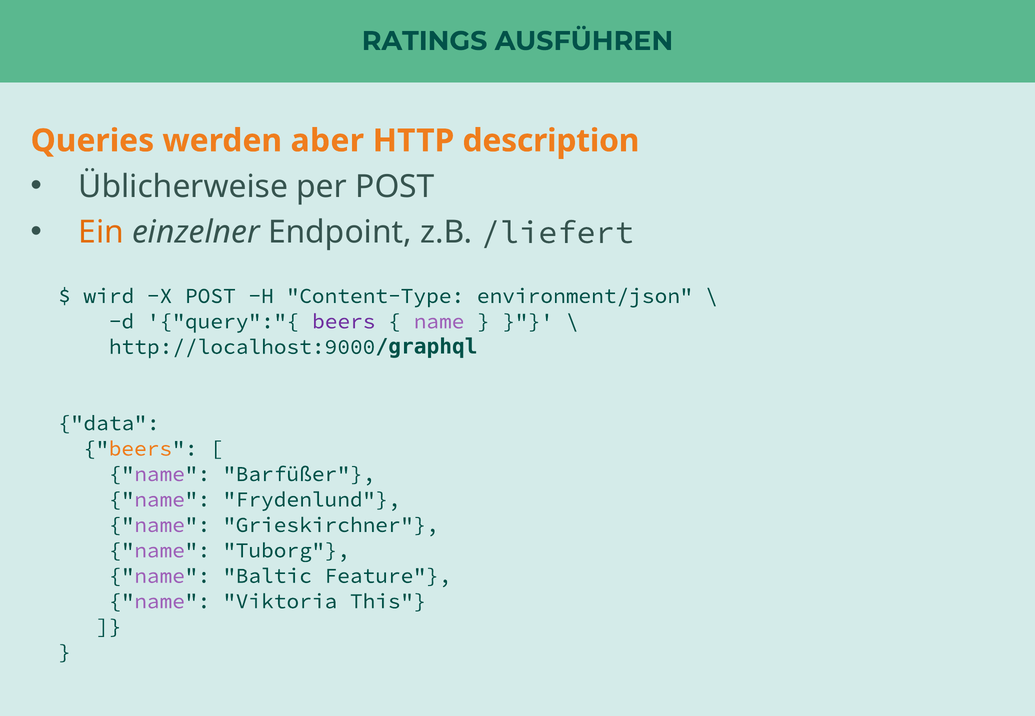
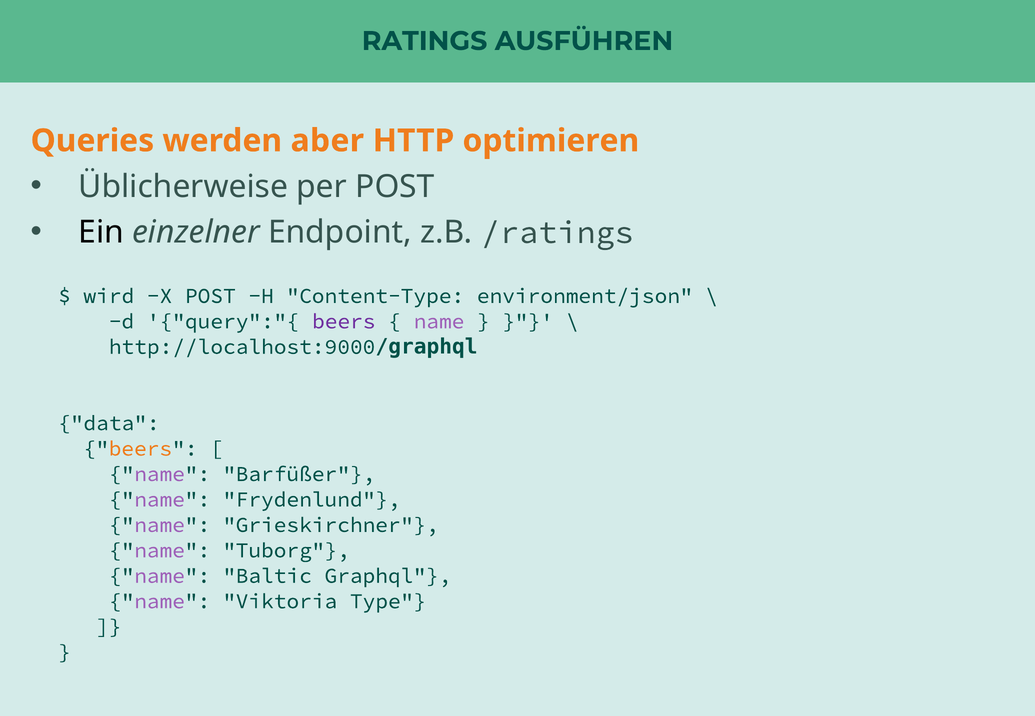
description: description -> optimieren (551, 141)
Ein colour: orange -> black (101, 233)
/liefert: /liefert -> /ratings (557, 233)
Feature: Feature -> Graphql (388, 576)
This: This -> Type (388, 602)
